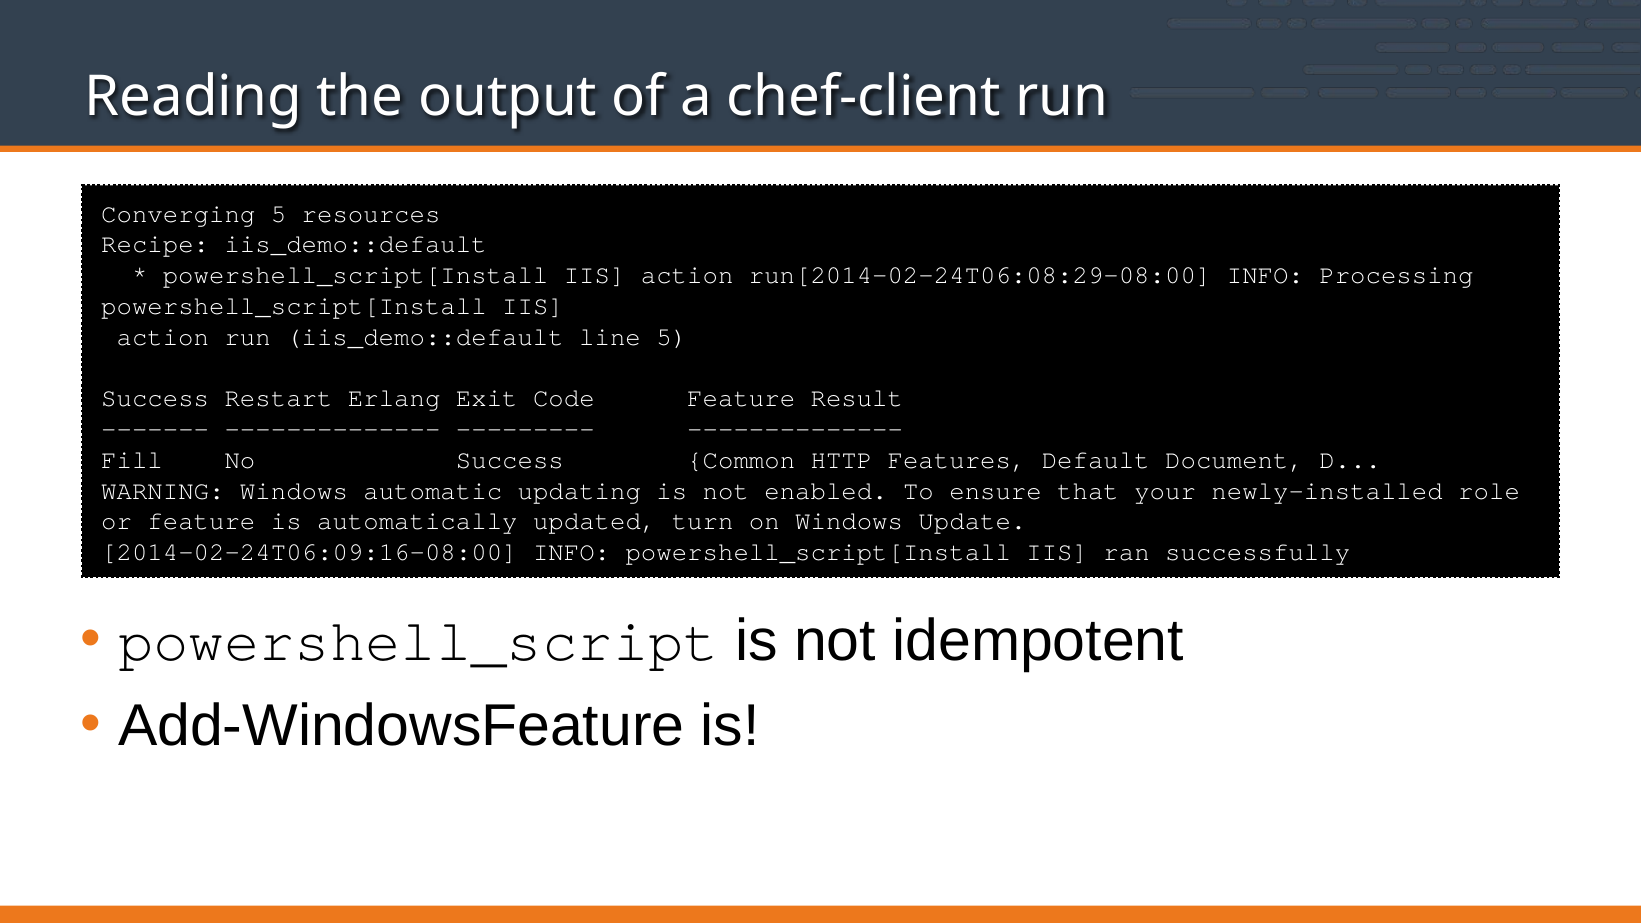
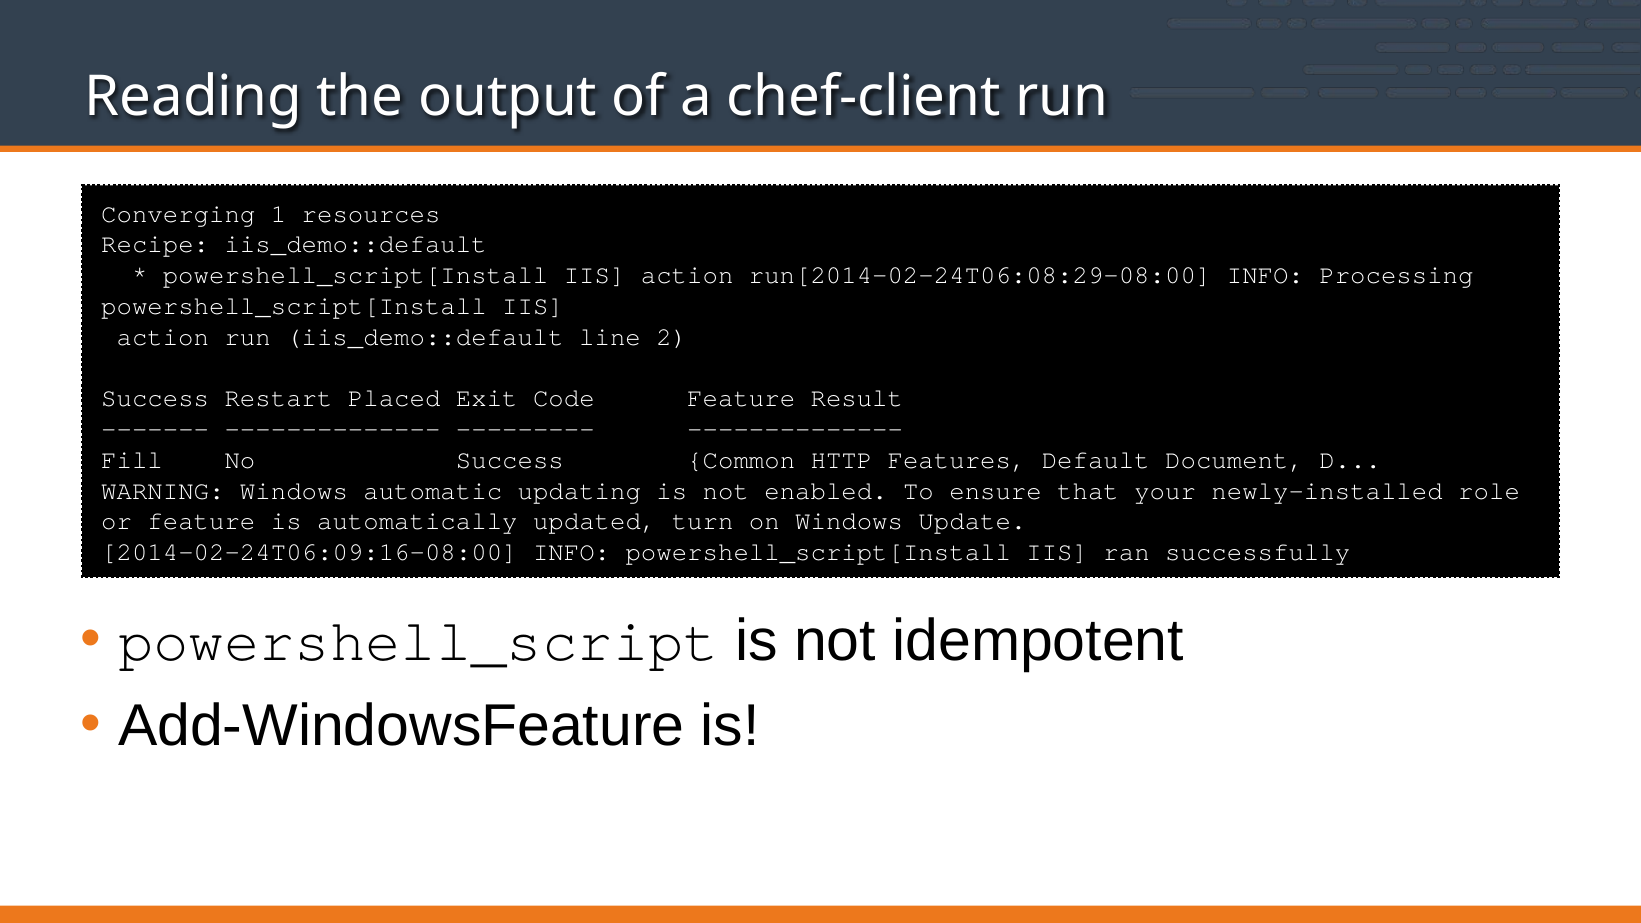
Converging 5: 5 -> 1 (279, 214)
line 5: 5 -> 2 (672, 337)
Erlang: Erlang -> Placed (394, 398)
